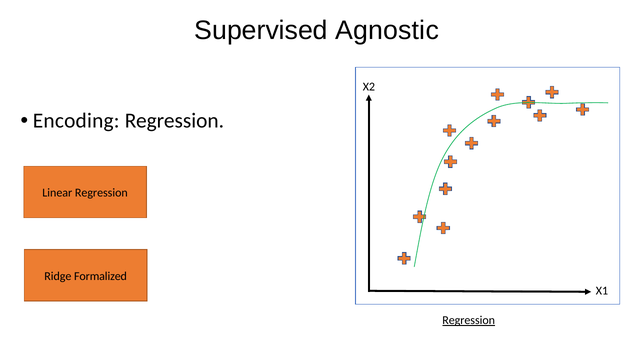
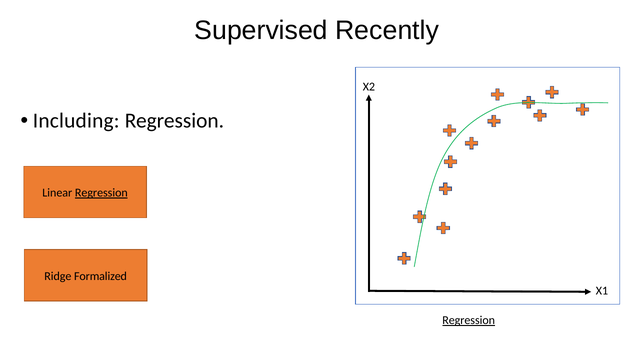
Agnostic: Agnostic -> Recently (387, 31)
Encoding: Encoding -> Including (76, 121)
Regression underline: none -> present (101, 193)
